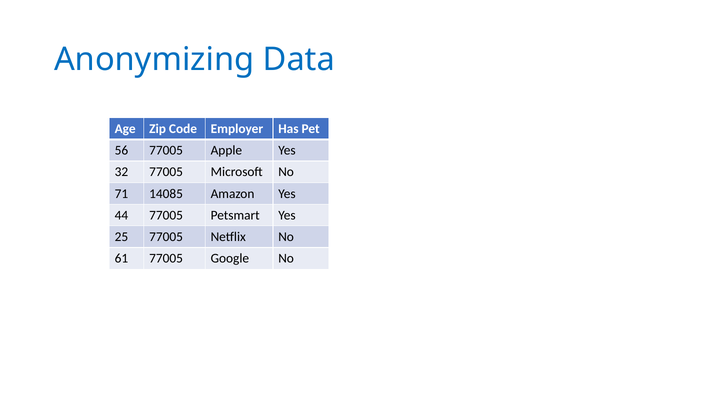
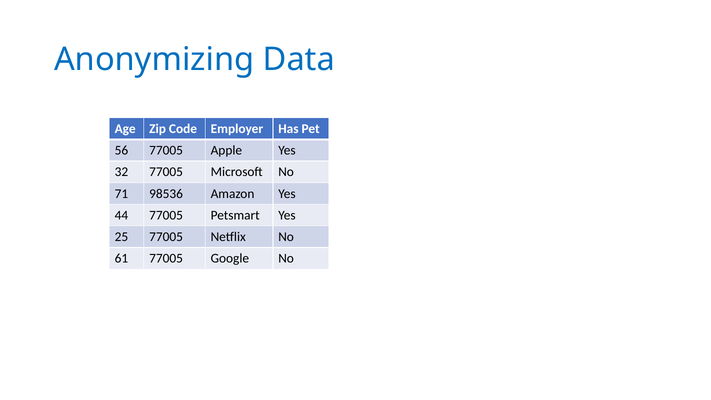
14085: 14085 -> 98536 (166, 194)
